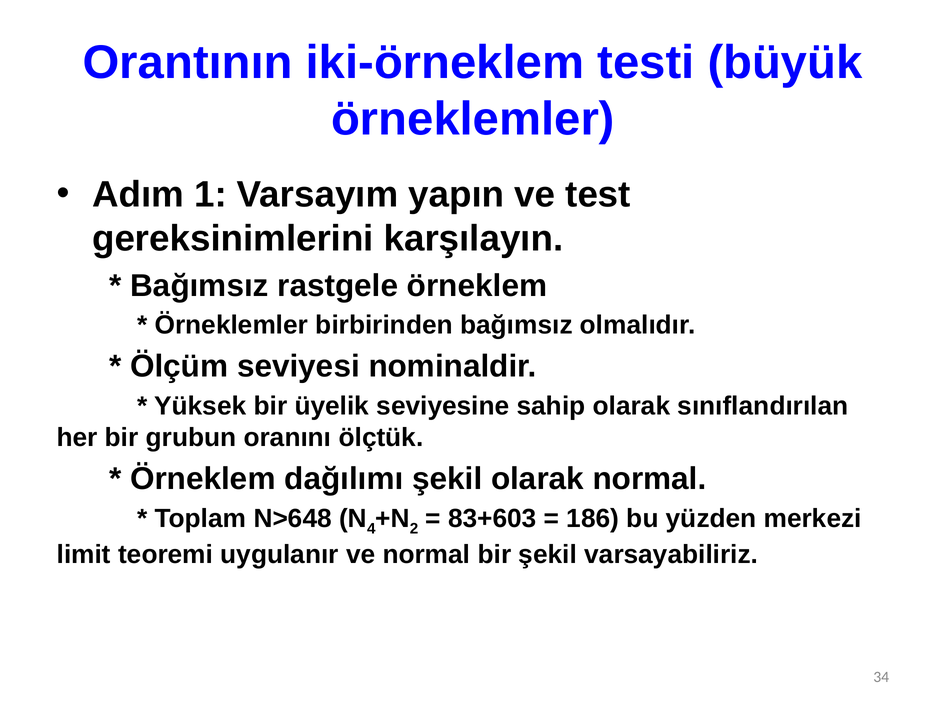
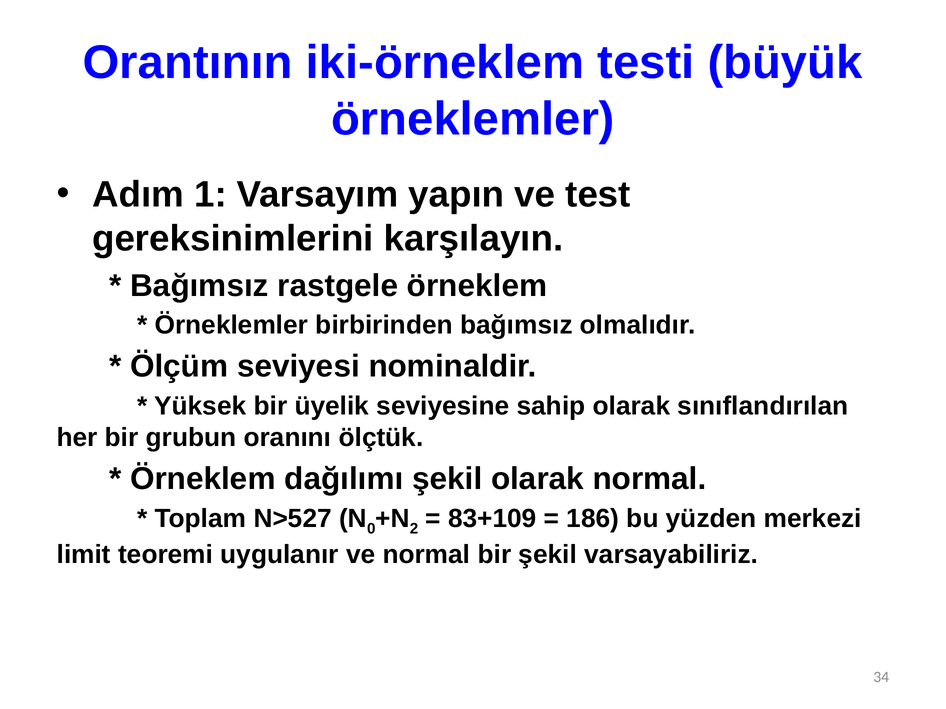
N>648: N>648 -> N>527 (293, 519)
4: 4 -> 0 (371, 529)
83+603: 83+603 -> 83+109 (492, 519)
